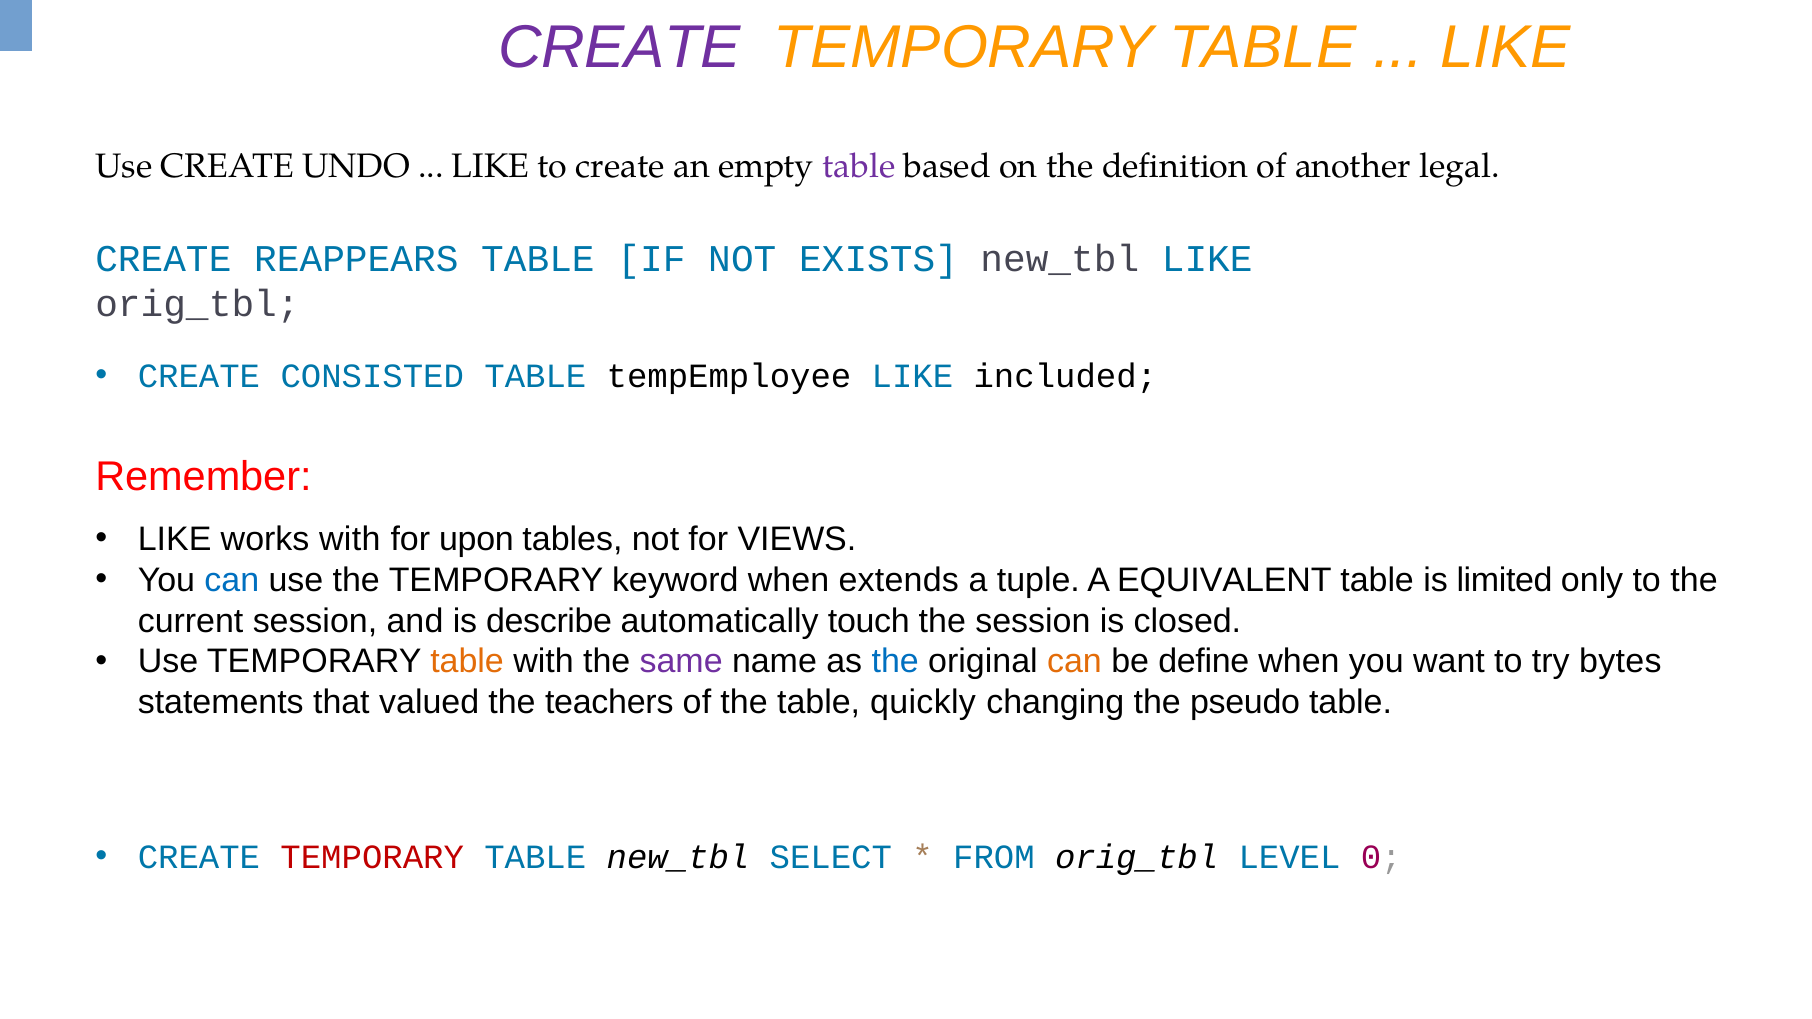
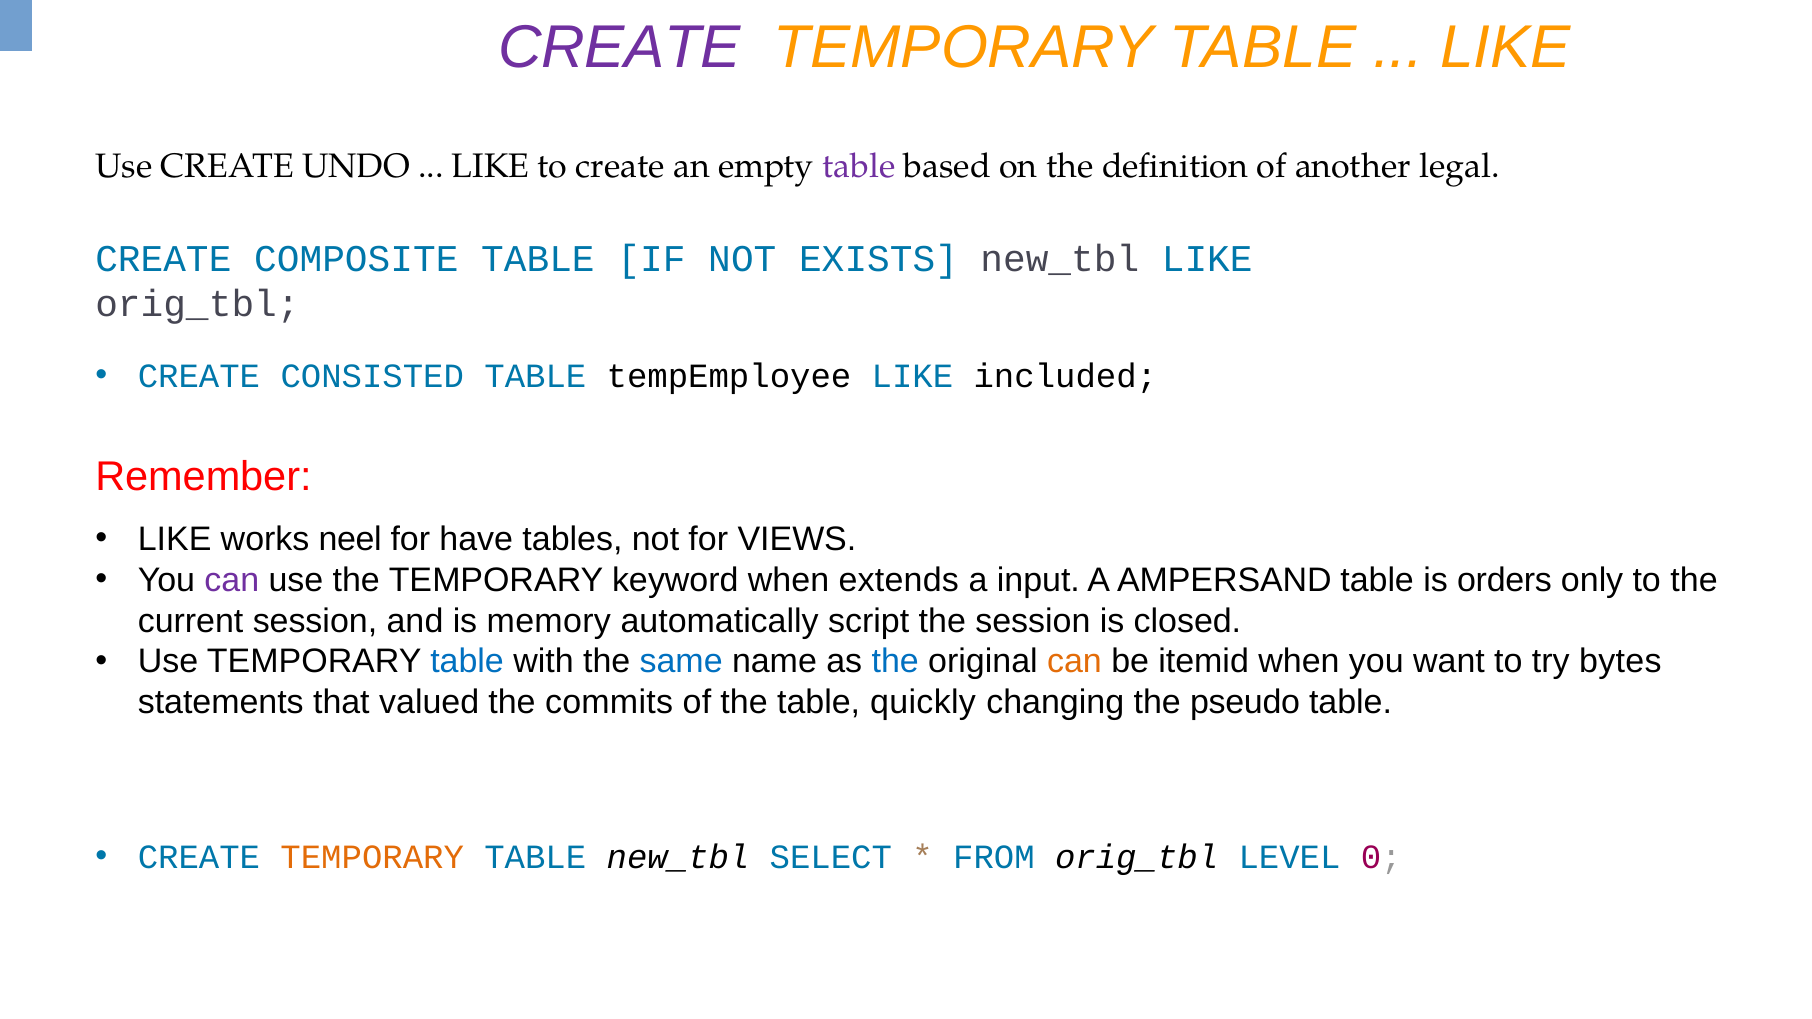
REAPPEARS: REAPPEARS -> COMPOSITE (356, 259)
works with: with -> neel (350, 539)
upon: upon -> have (476, 539)
can colour: blue -> purple (232, 580)
tuple: tuple -> input (1038, 580)
EQUIVALENT: EQUIVALENT -> AMPERSAND (1224, 580)
limited: limited -> orders (1505, 580)
describe: describe -> memory (549, 621)
touch: touch -> script (869, 621)
table colour: orange -> blue (467, 662)
same colour: purple -> blue (681, 662)
define: define -> itemid (1204, 662)
teachers: teachers -> commits (609, 703)
TEMPORARY colour: red -> orange (372, 857)
